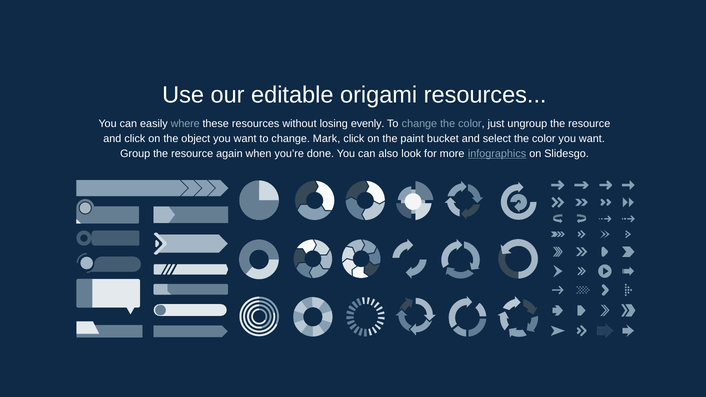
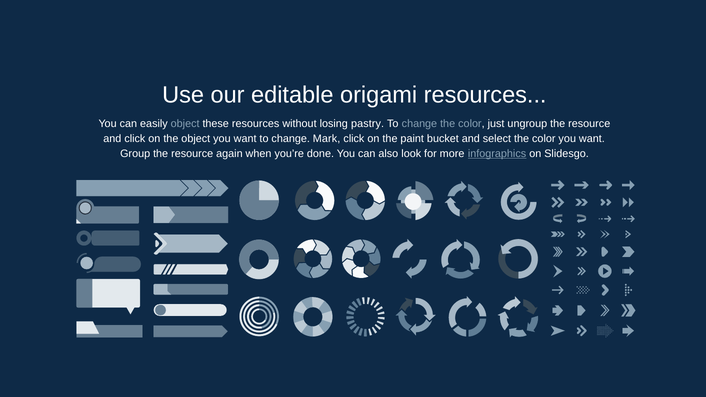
easily where: where -> object (185, 124)
evenly: evenly -> pastry (368, 124)
